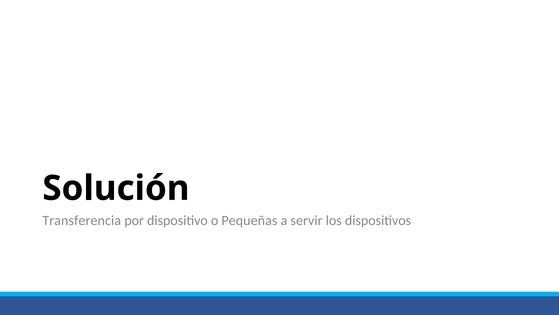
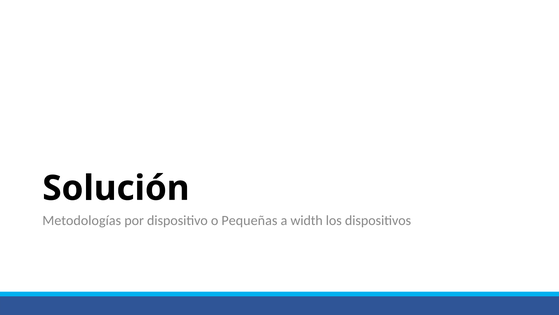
Transferencia: Transferencia -> Metodologías (82, 220)
servir: servir -> width (307, 220)
